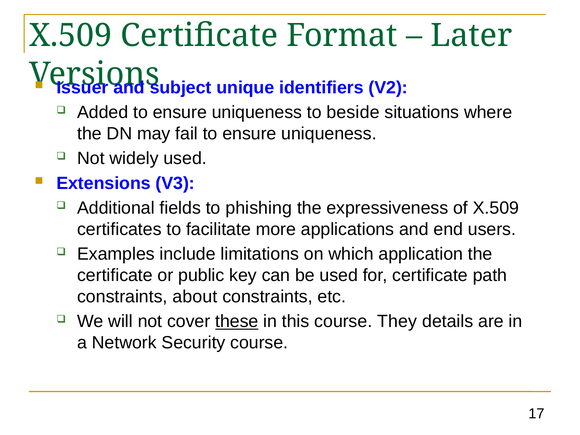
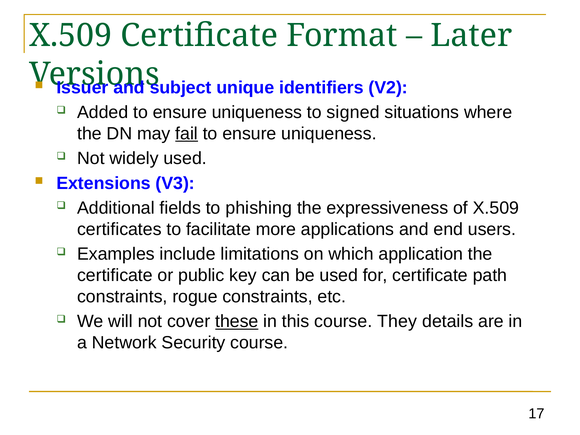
beside: beside -> signed (353, 112)
fail underline: none -> present (187, 134)
about: about -> rogue (195, 297)
